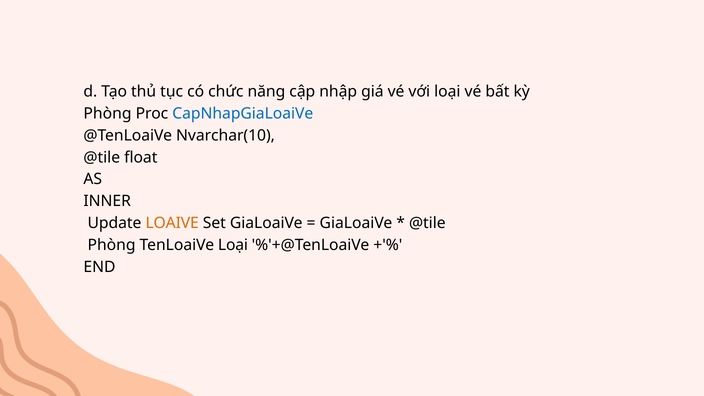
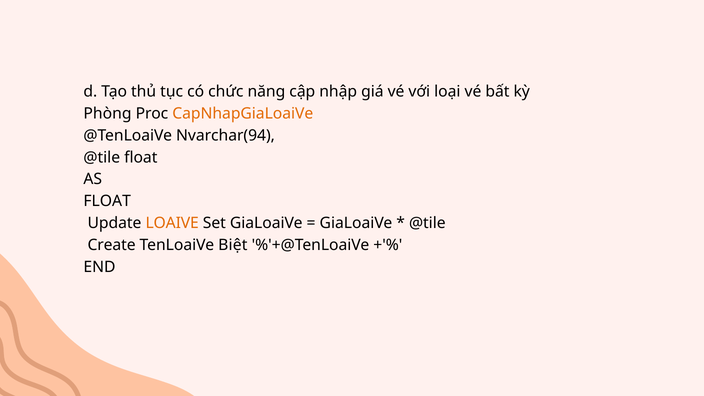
CapNhapGiaLoaiVe colour: blue -> orange (243, 113)
Nvarchar(10: Nvarchar(10 -> Nvarchar(94 (225, 135)
INNER: INNER -> FLOAT (107, 201)
Phòng: Phòng -> Create (112, 245)
TenLoaiVe Loại: Loại -> Biệt (233, 245)
